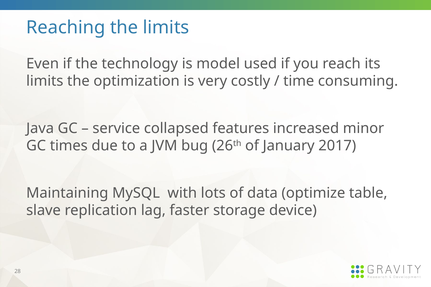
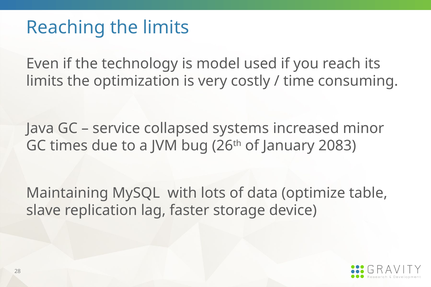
features: features -> systems (241, 128)
2017: 2017 -> 2083 (337, 146)
